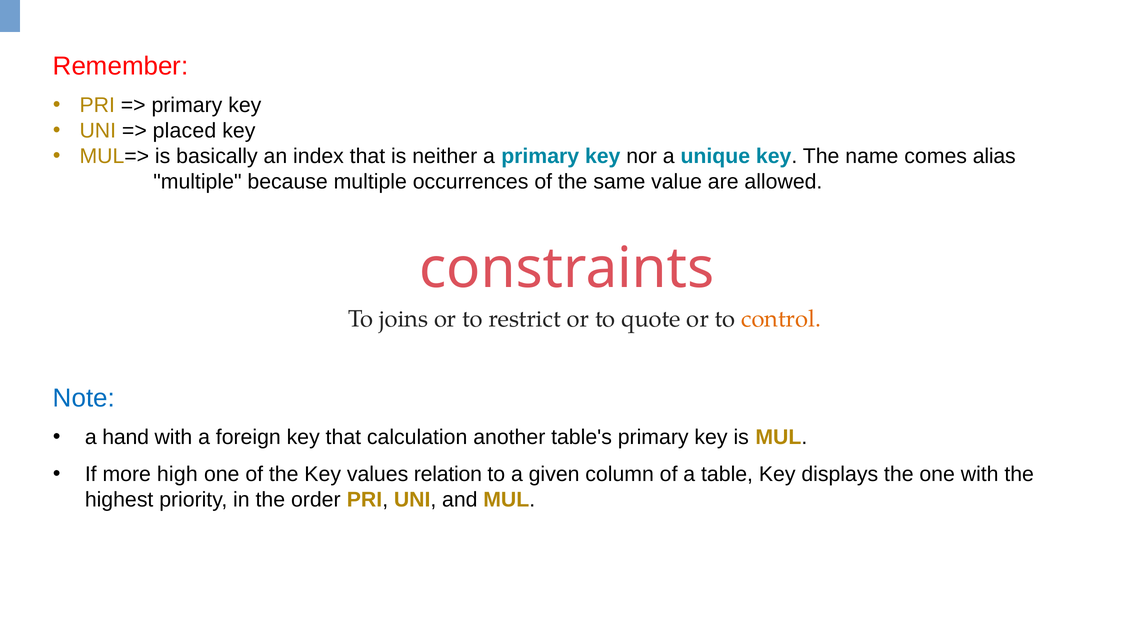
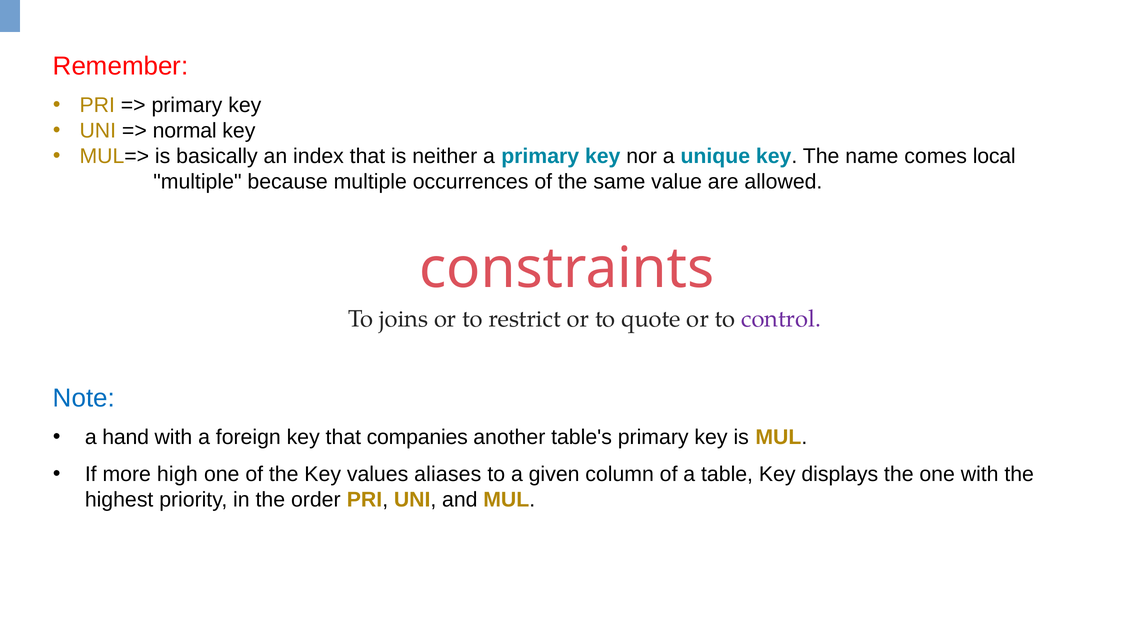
placed: placed -> normal (185, 131)
alias: alias -> local (994, 156)
control colour: orange -> purple (781, 319)
calculation: calculation -> companies (417, 437)
relation: relation -> aliases (448, 474)
